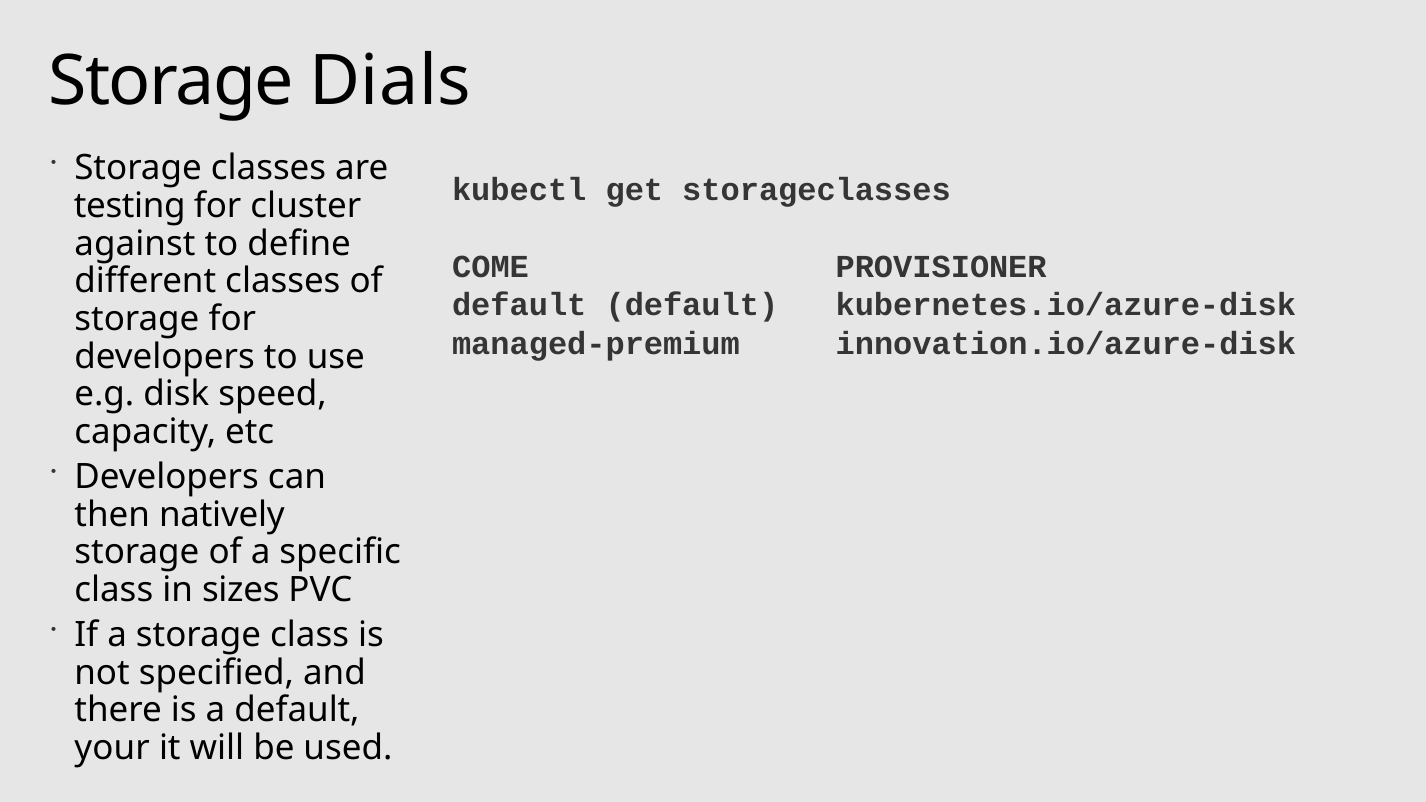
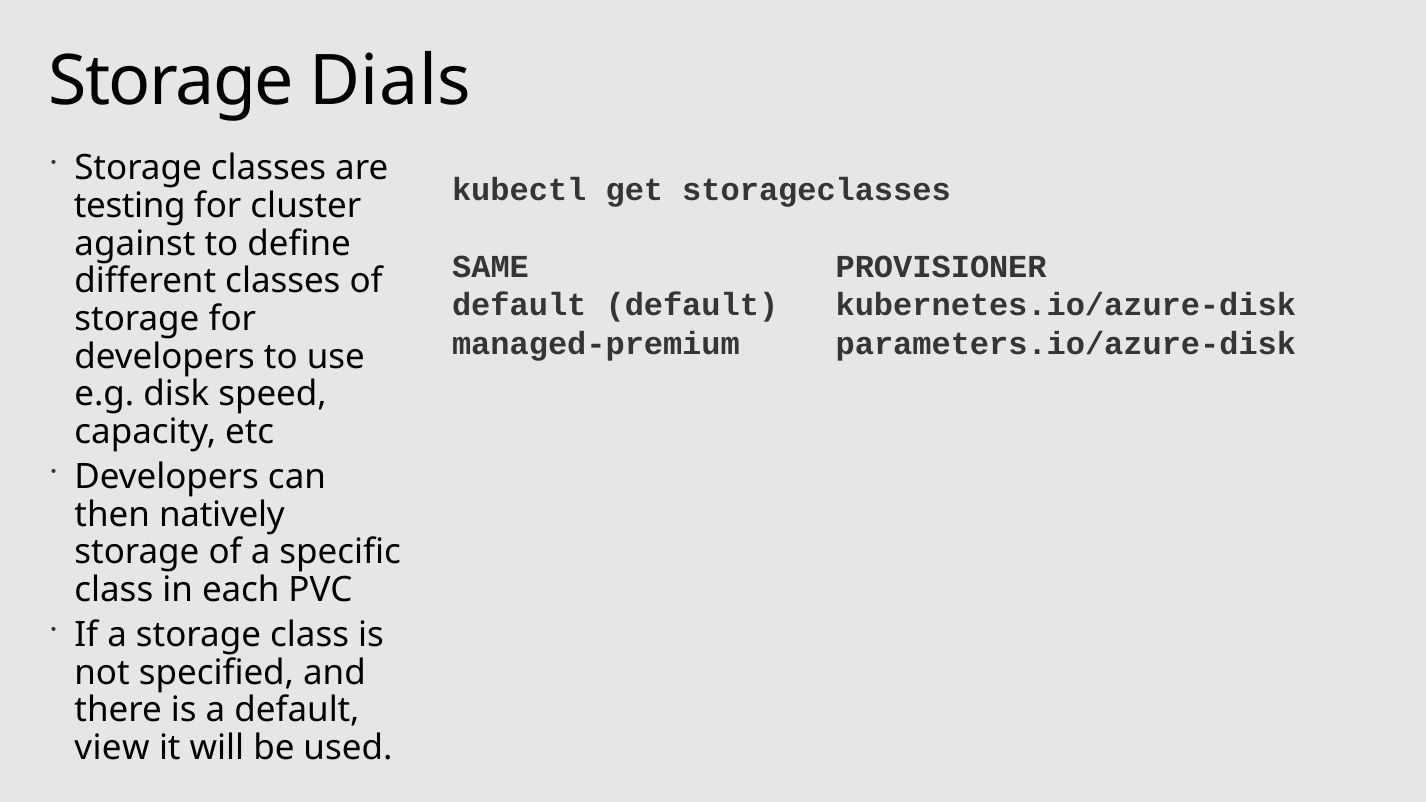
COME: COME -> SAME (491, 267)
innovation.io/azure-disk: innovation.io/azure-disk -> parameters.io/azure-disk (1066, 344)
sizes: sizes -> each (241, 590)
your: your -> view (112, 748)
